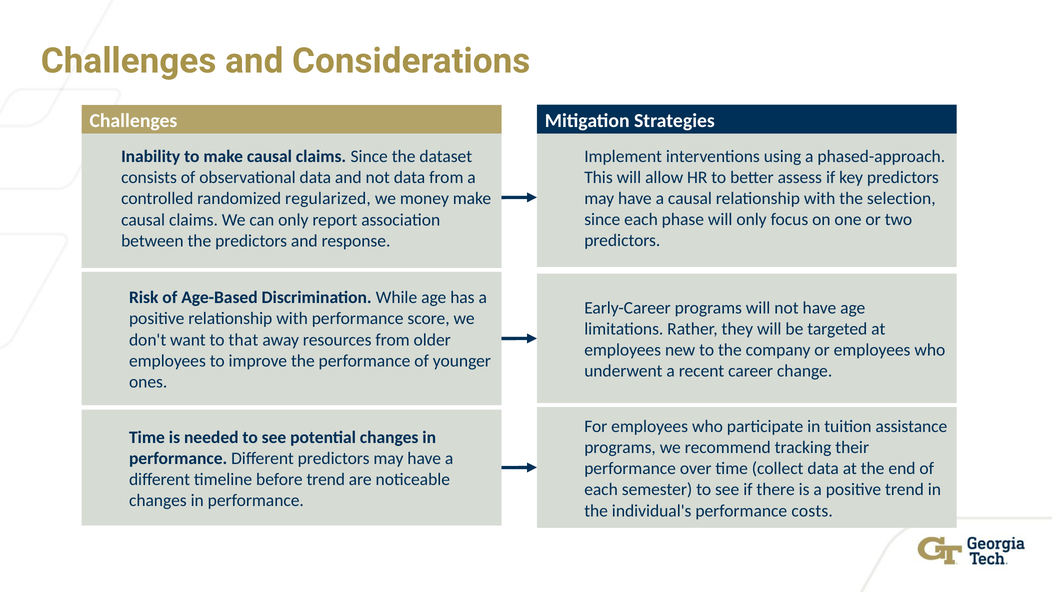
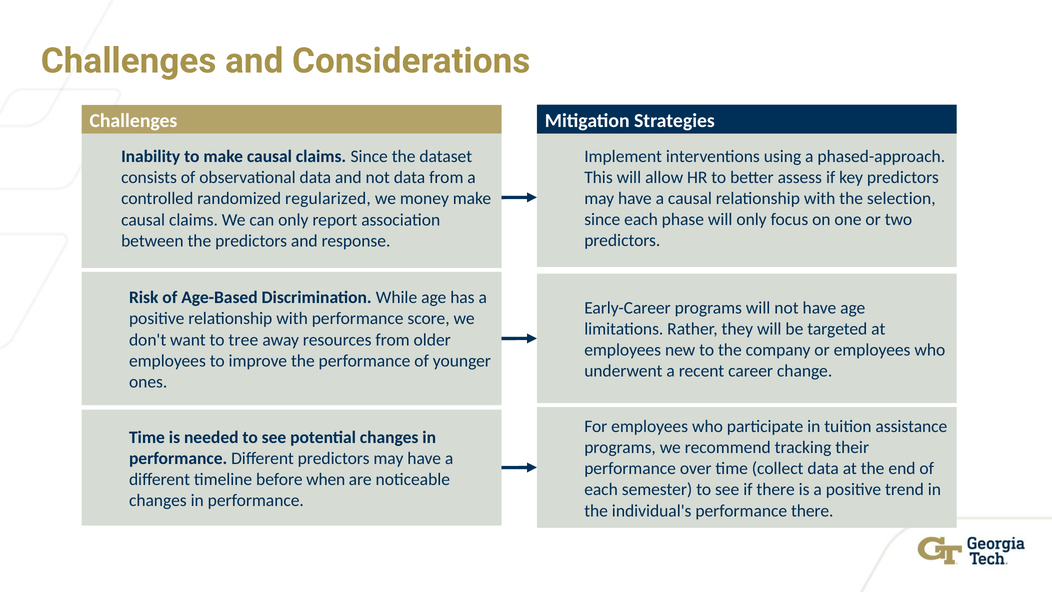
that: that -> tree (243, 340)
before trend: trend -> when (326, 479)
performance costs: costs -> there (812, 511)
